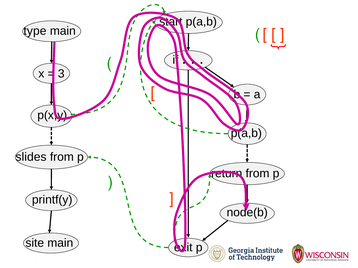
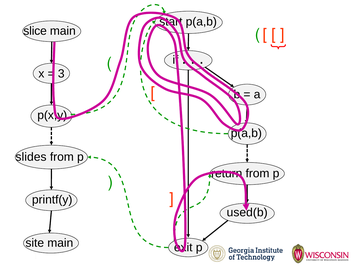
type: type -> slice (35, 31)
node(b: node(b -> used(b (247, 213)
